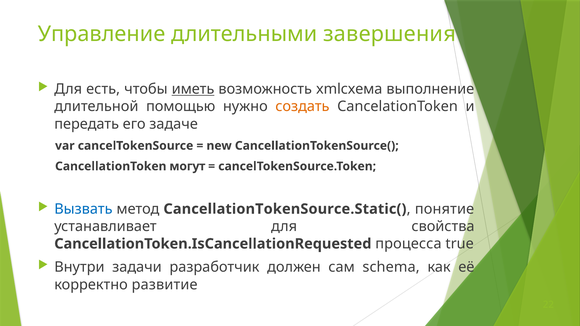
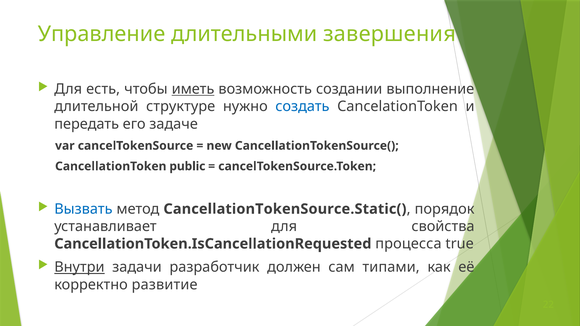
xmlсхема: xmlсхема -> создании (349, 89)
помощью: помощью -> структуре (181, 107)
создать colour: orange -> blue (302, 107)
могут: могут -> public (187, 166)
понятие: понятие -> порядок (445, 209)
Внутри underline: none -> present (79, 267)
schema: schema -> типами (391, 267)
